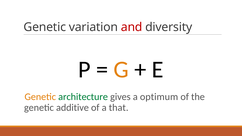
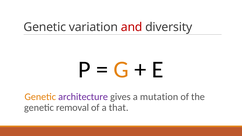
architecture colour: green -> purple (83, 97)
optimum: optimum -> mutation (159, 97)
additive: additive -> removal (73, 108)
